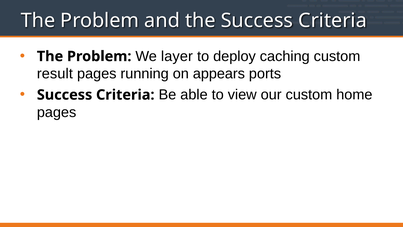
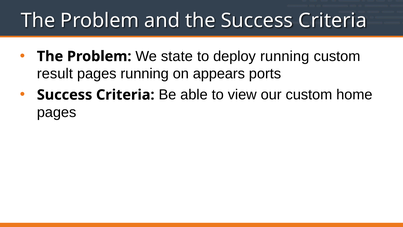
layer: layer -> state (177, 56)
deploy caching: caching -> running (285, 56)
